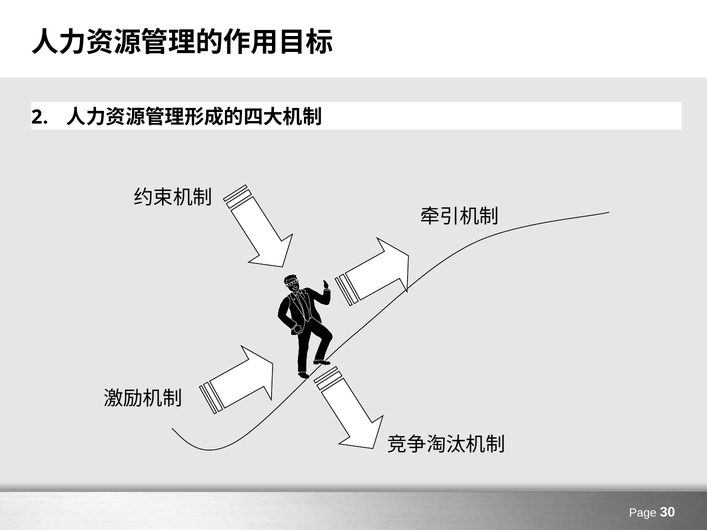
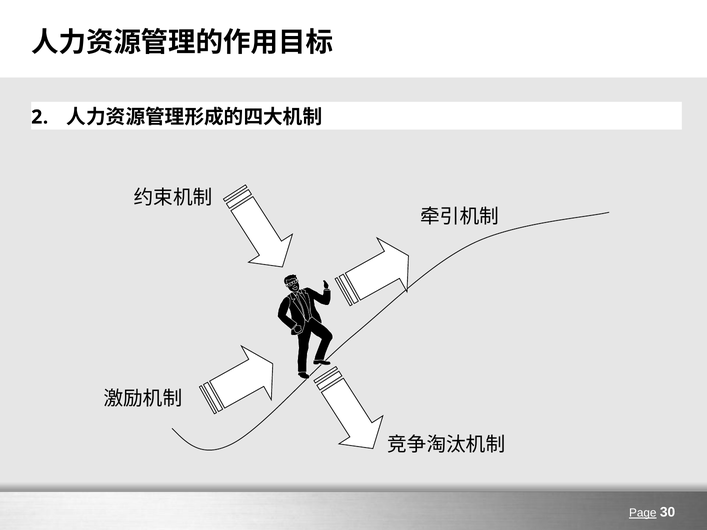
Page underline: none -> present (643, 513)
